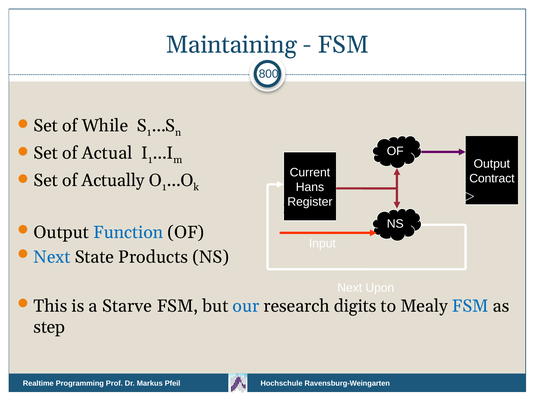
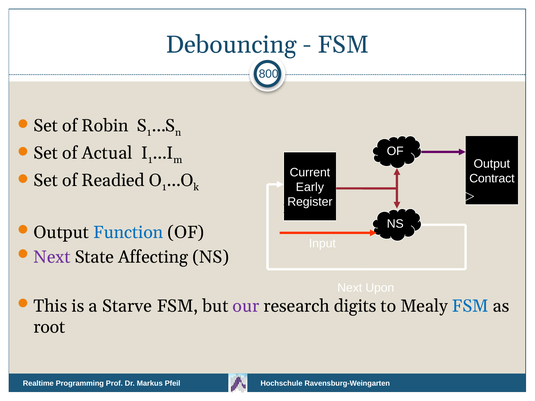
Maintaining: Maintaining -> Debouncing (231, 45)
While: While -> Robin (105, 126)
Actually: Actually -> Readied (113, 181)
Hans: Hans -> Early (310, 187)
Next colour: blue -> purple (52, 257)
Products: Products -> Affecting (153, 257)
our colour: blue -> purple (246, 306)
step: step -> root (49, 327)
